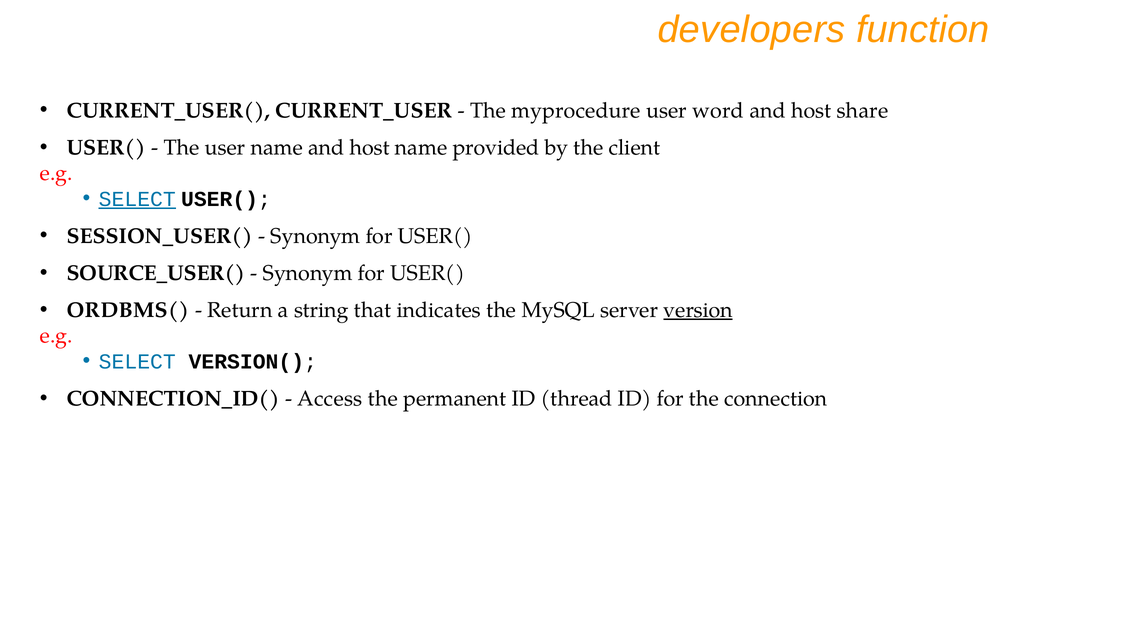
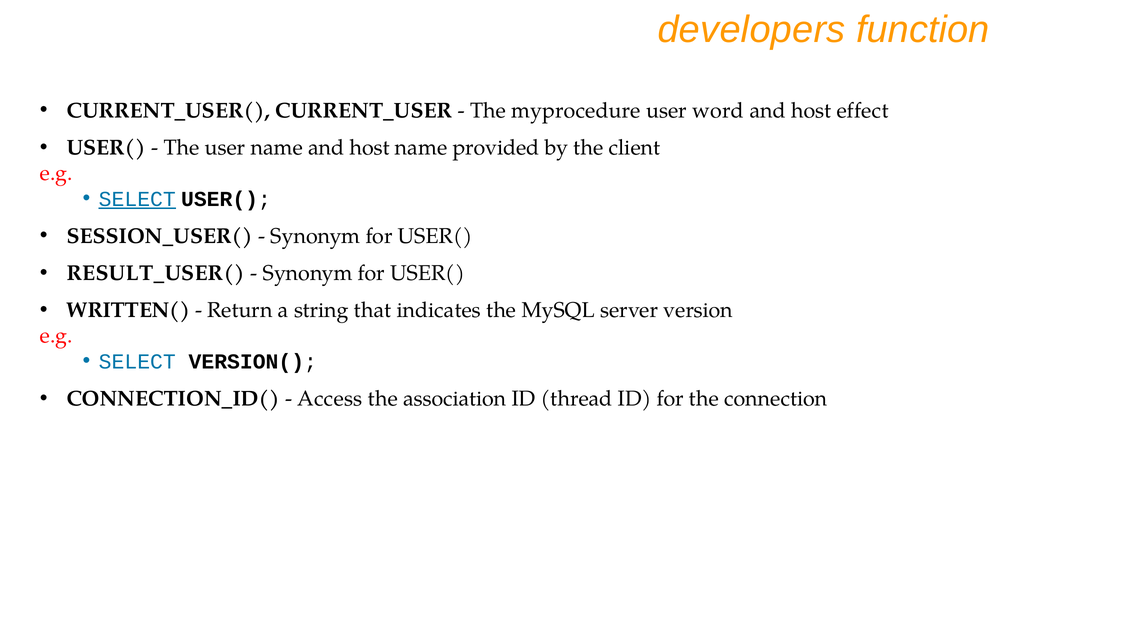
share: share -> effect (863, 110)
SOURCE_USER(: SOURCE_USER( -> RESULT_USER( (156, 273)
ORDBMS(: ORDBMS( -> WRITTEN( (128, 310)
version underline: present -> none (698, 310)
permanent: permanent -> association (455, 398)
